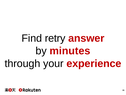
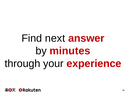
retry: retry -> next (55, 38)
